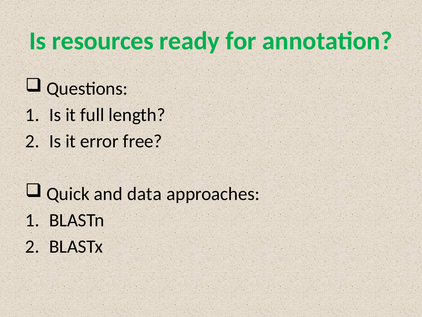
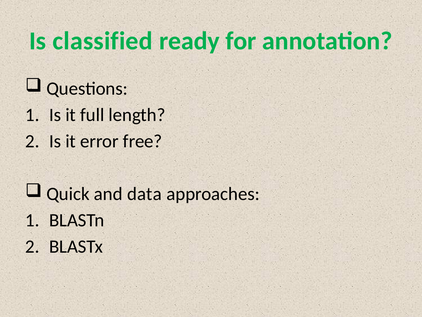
resources: resources -> classified (103, 41)
